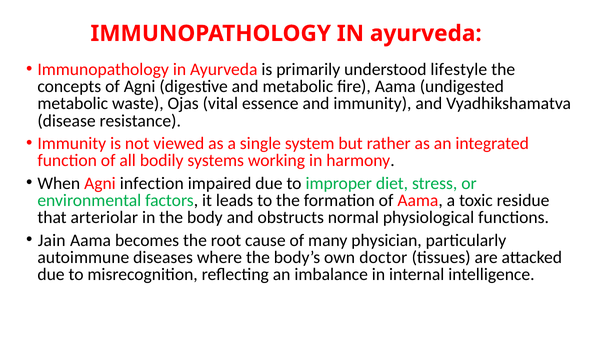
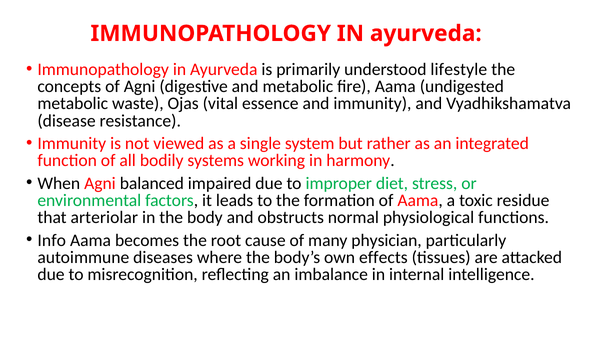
infection: infection -> balanced (152, 183)
Jain: Jain -> Info (52, 240)
doctor: doctor -> effects (383, 257)
